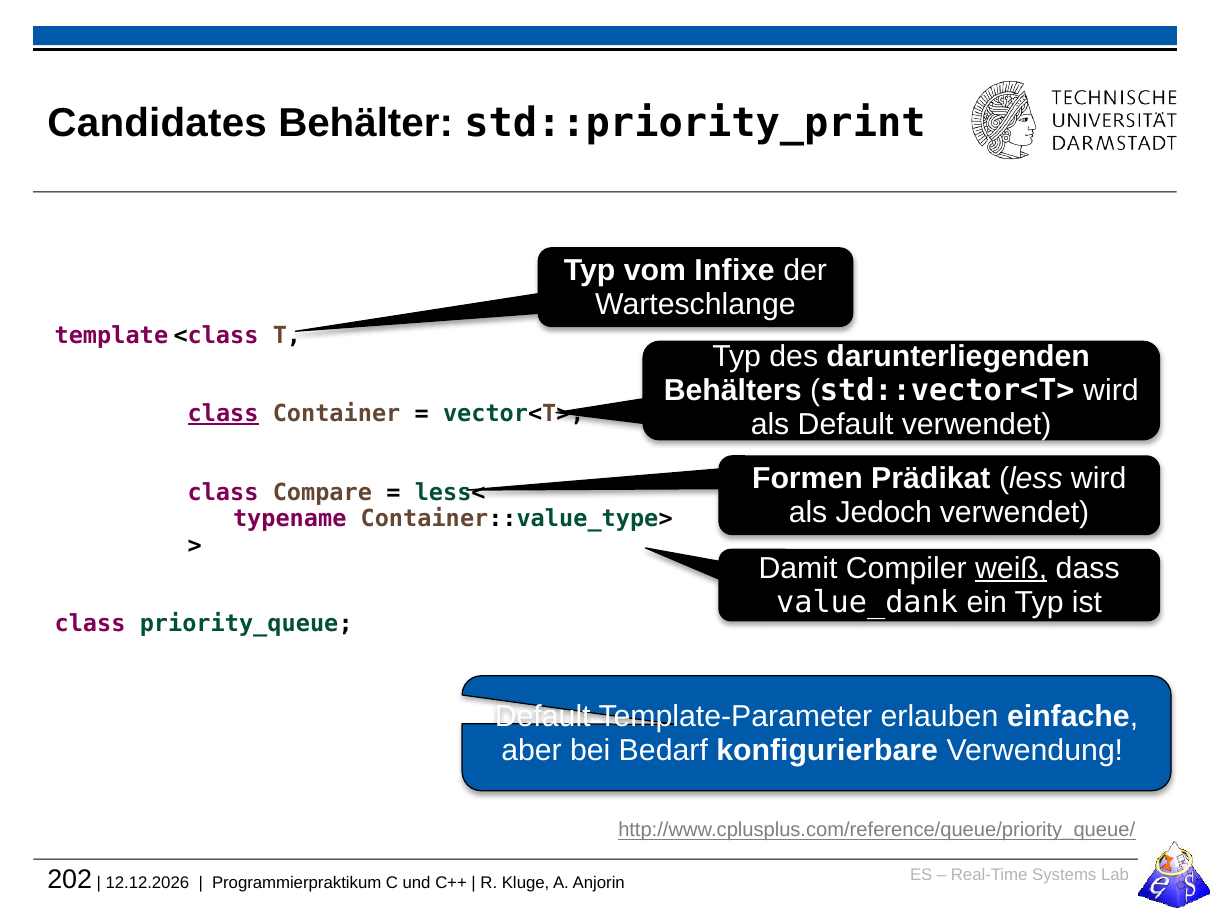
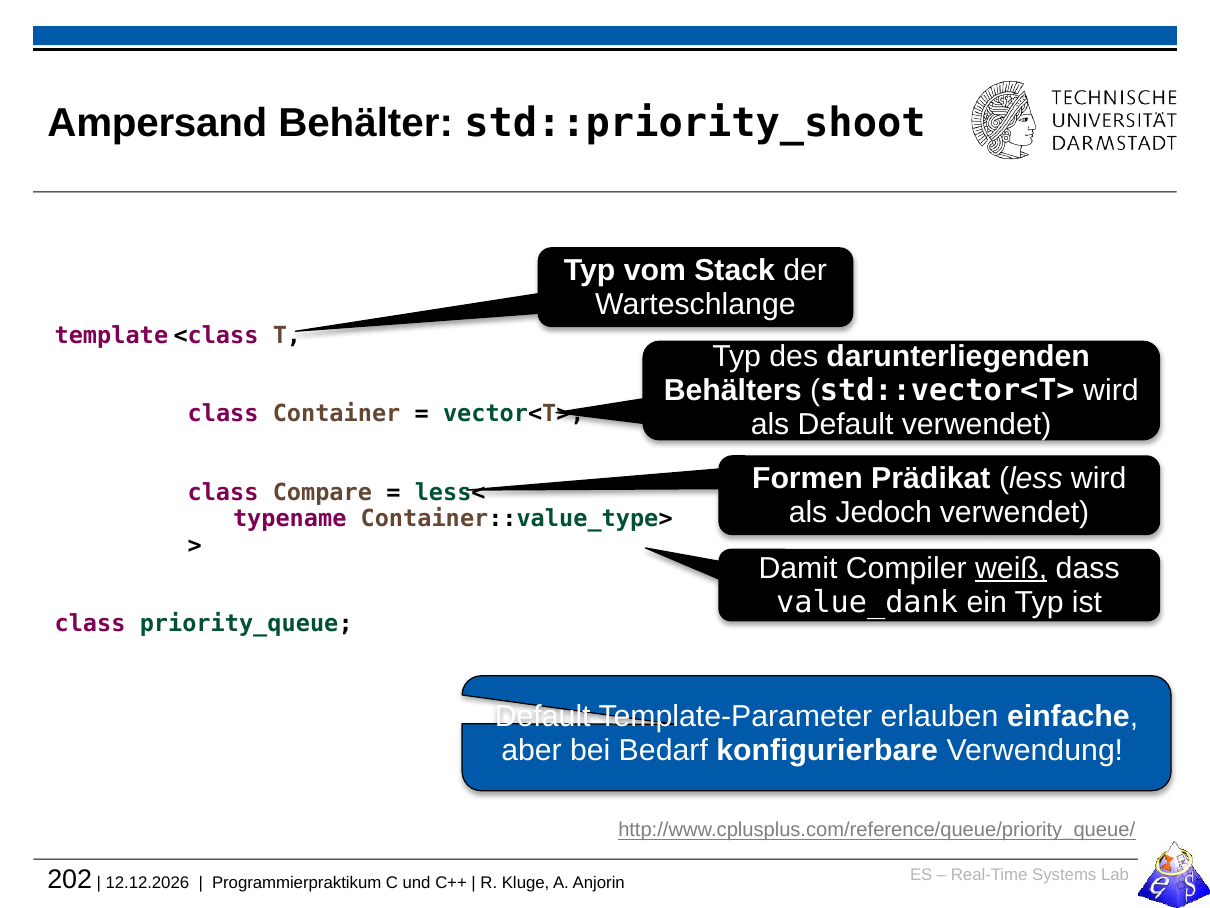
Candidates: Candidates -> Ampersand (157, 123)
std::priority_print: std::priority_print -> std::priority_shoot (695, 123)
Infixe: Infixe -> Stack (735, 270)
class underline: present -> none (223, 414)
